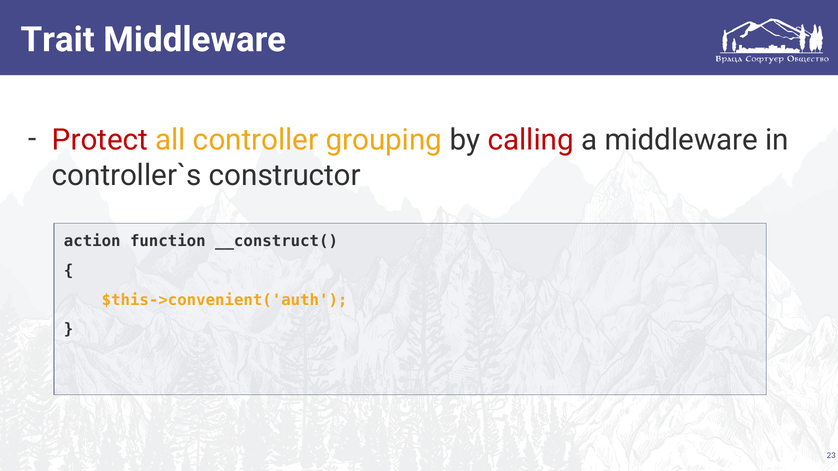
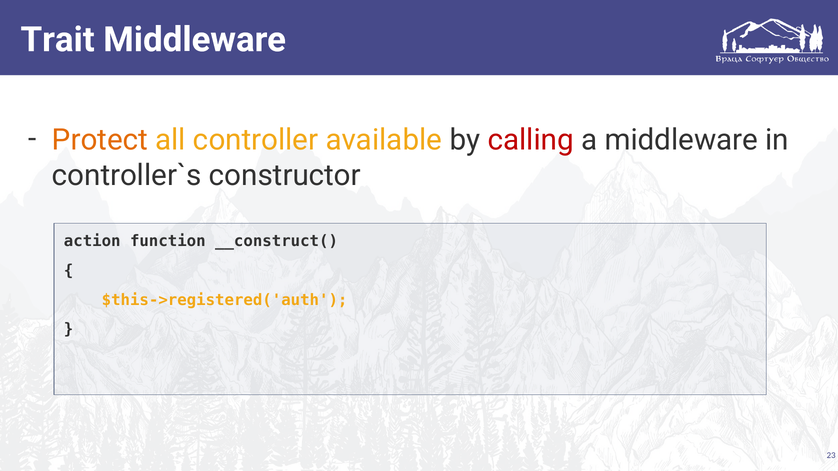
Protect colour: red -> orange (100, 140)
grouping: grouping -> available (384, 140)
$this->convenient('auth: $this->convenient('auth -> $this->registered('auth (225, 300)
